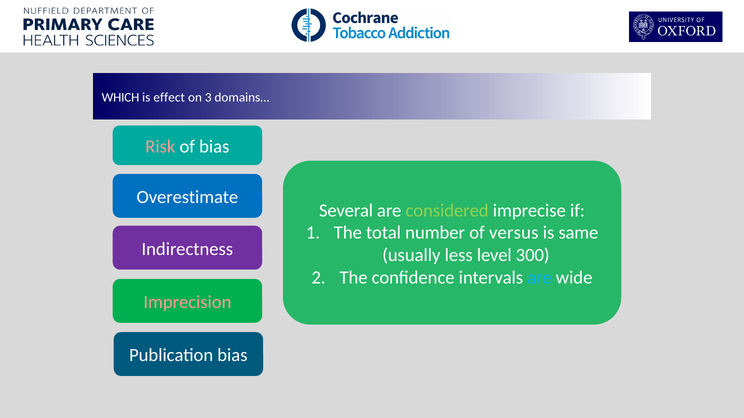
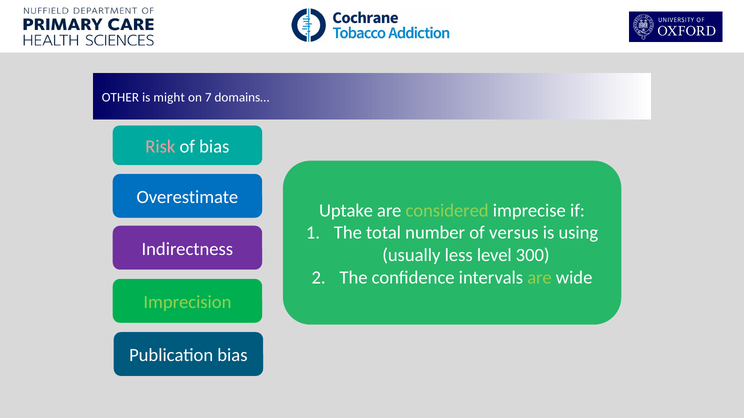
WHICH: WHICH -> OTHER (120, 97)
effect: effect -> might (169, 97)
3: 3 -> 7 (208, 97)
Several: Several -> Uptake (346, 211)
same: same -> using (578, 233)
are colour: light blue -> light green (540, 278)
Imprecision colour: pink -> light green (187, 302)
